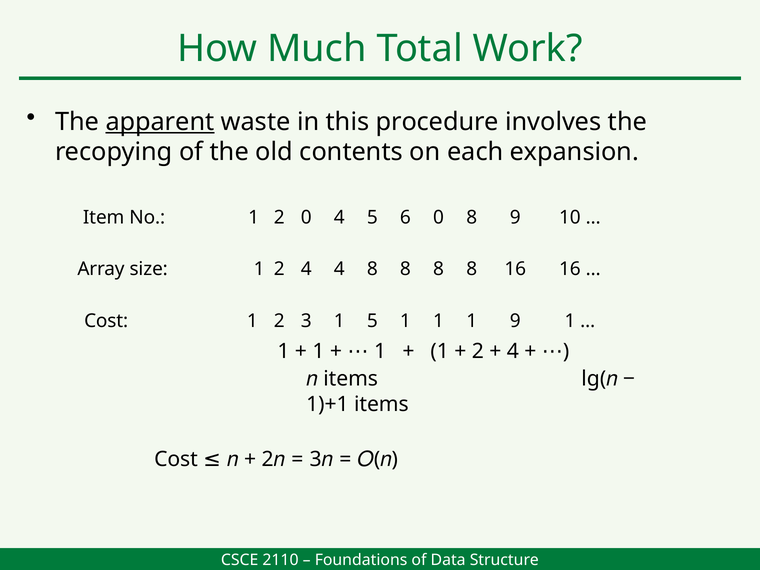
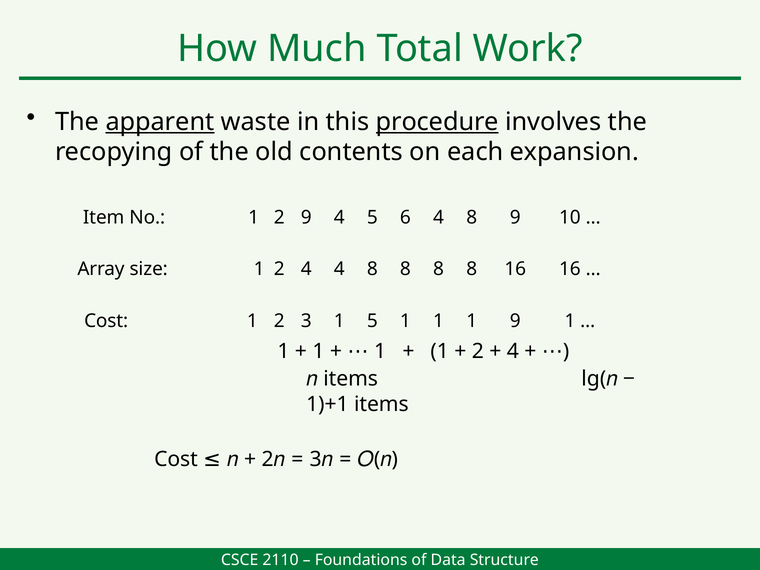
procedure underline: none -> present (437, 122)
2 0: 0 -> 9 (306, 217)
6 0: 0 -> 4 (438, 217)
